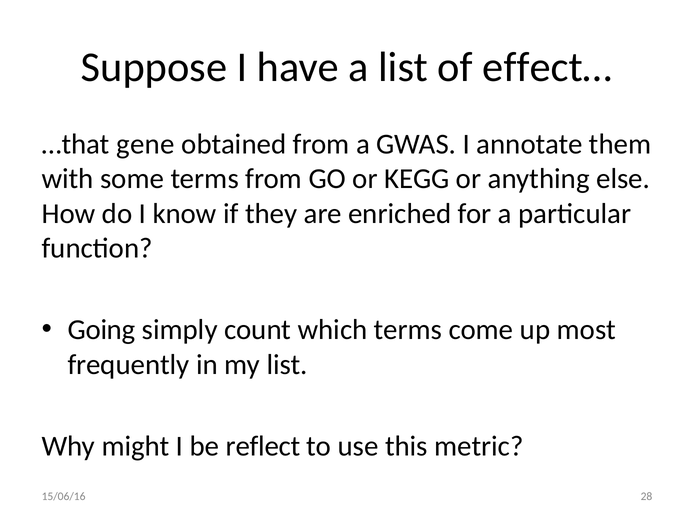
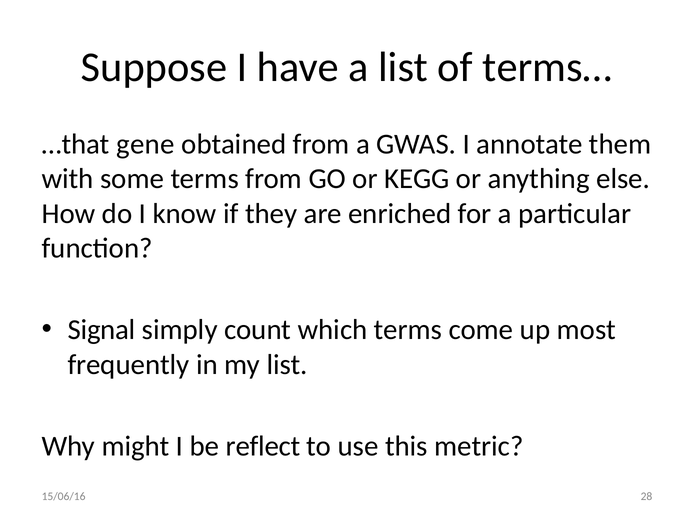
effect…: effect… -> terms… (547, 67)
Going: Going -> Signal (102, 330)
